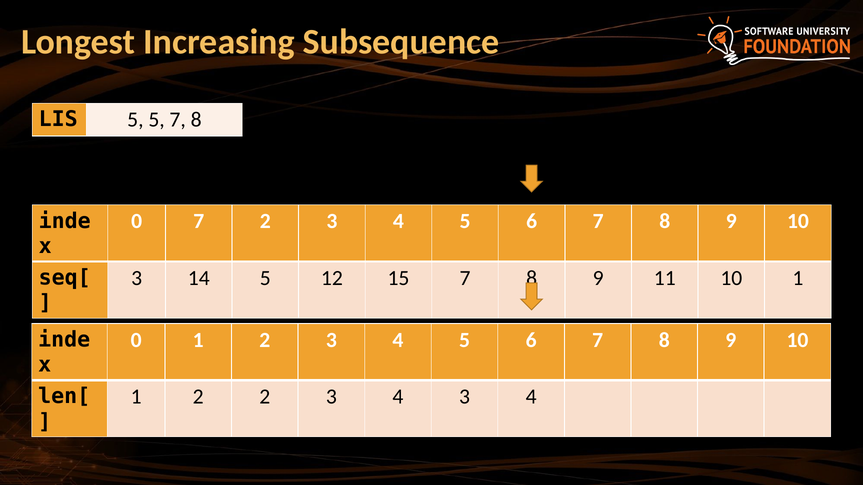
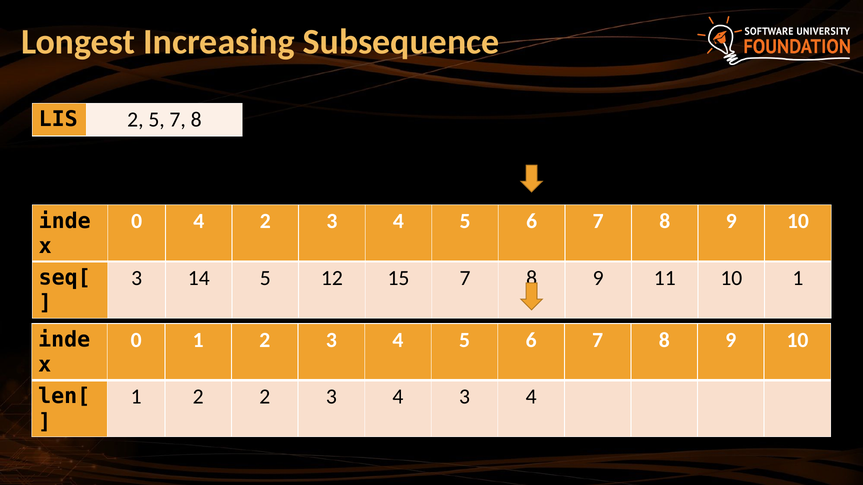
LIS 5: 5 -> 2 (135, 120)
0 7: 7 -> 4 (199, 222)
